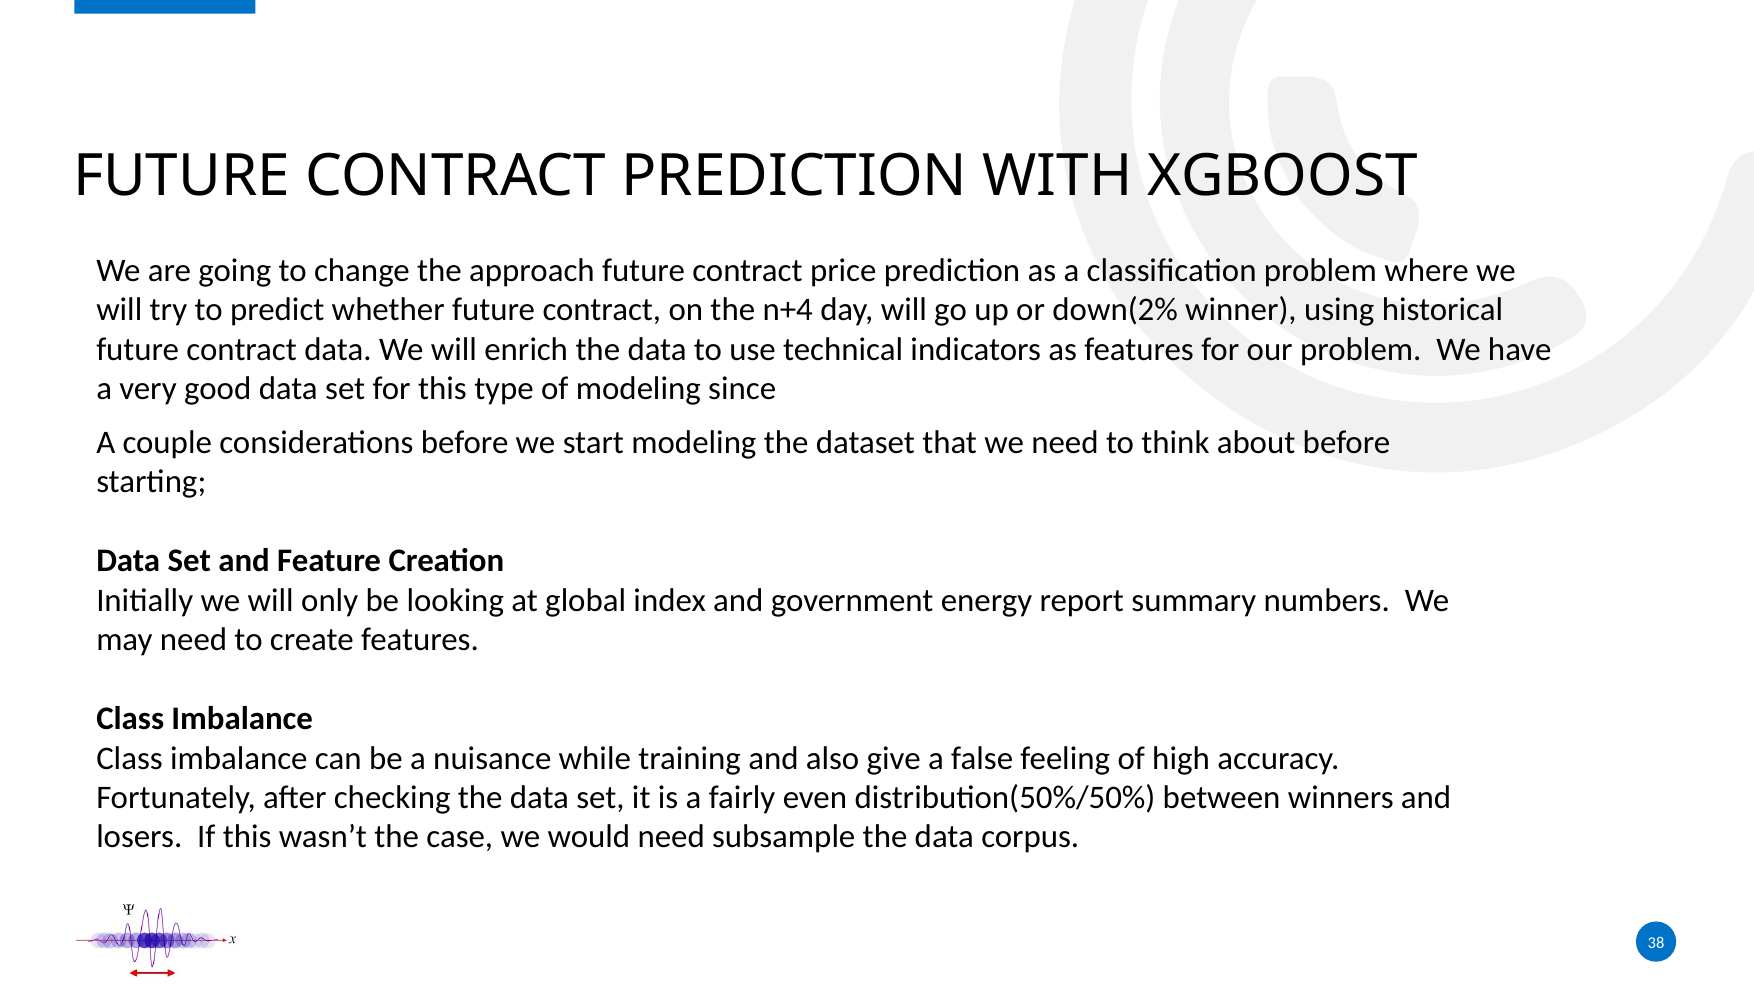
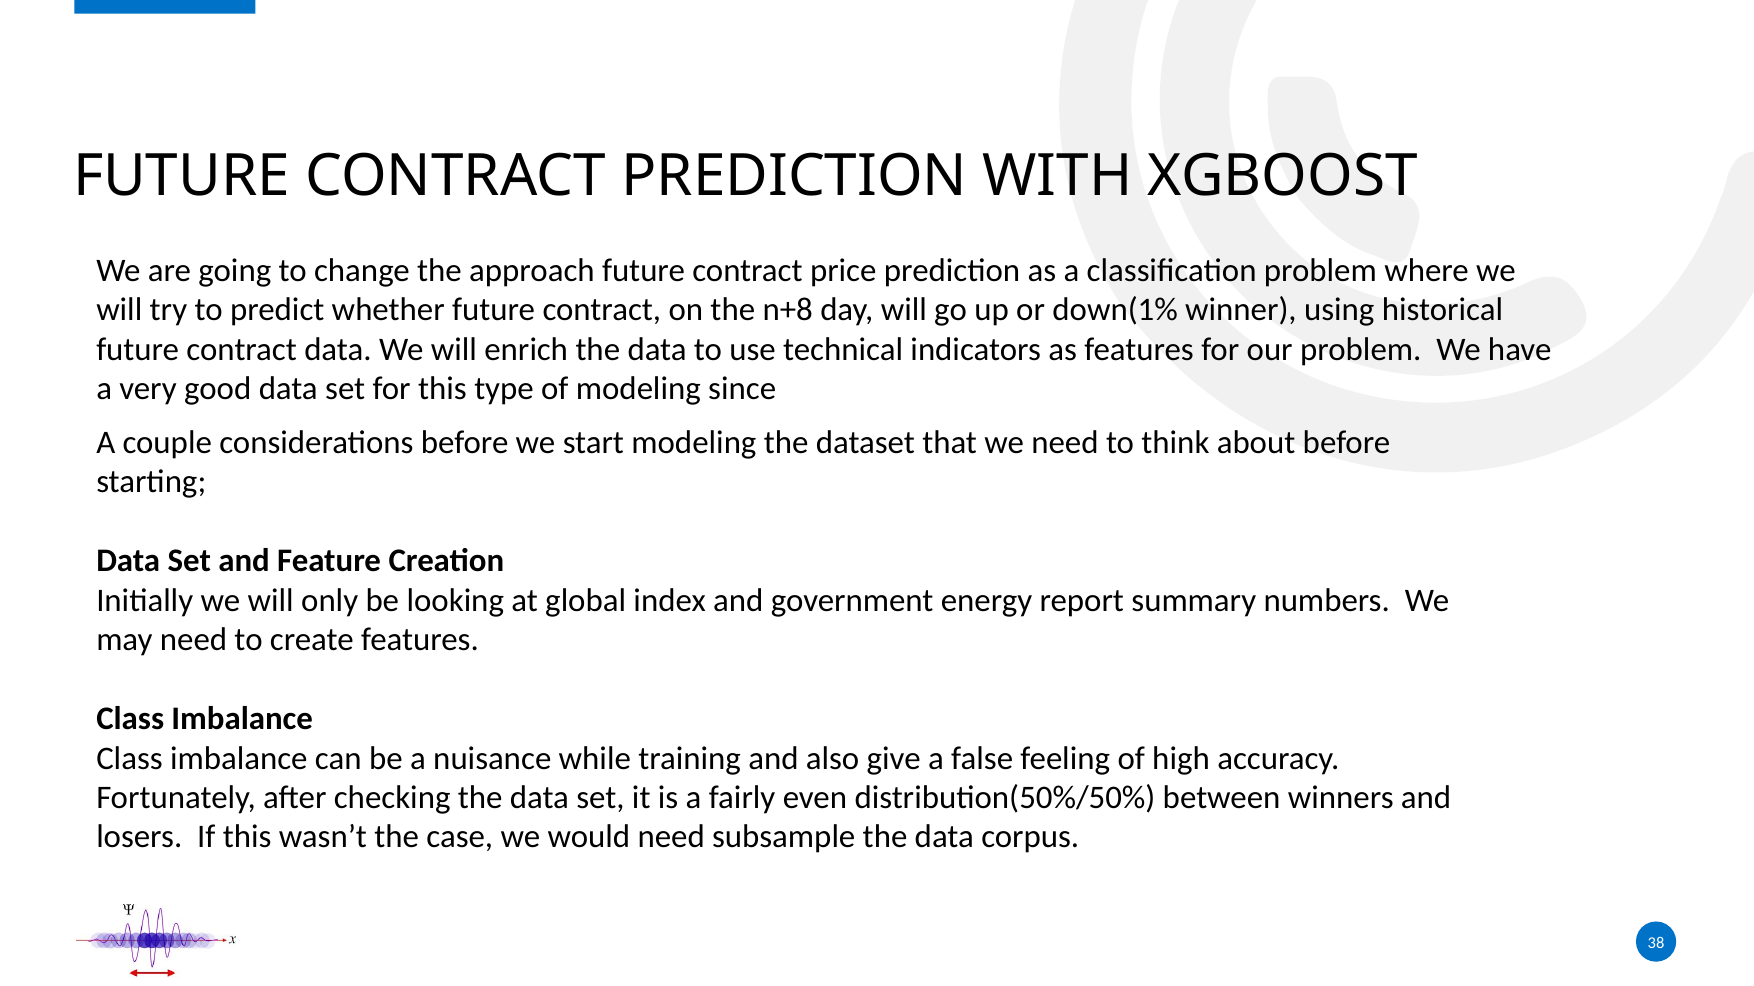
n+4: n+4 -> n+8 (788, 310)
down(2%: down(2% -> down(1% (1115, 310)
